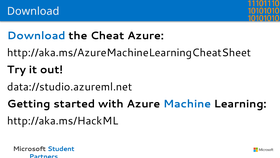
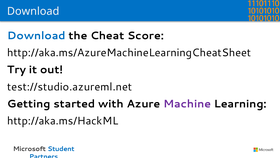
Cheat Azure: Azure -> Score (146, 36)
data://studio.azureml.net: data://studio.azureml.net -> test://studio.azureml.net (70, 87)
Machine colour: blue -> purple (187, 104)
